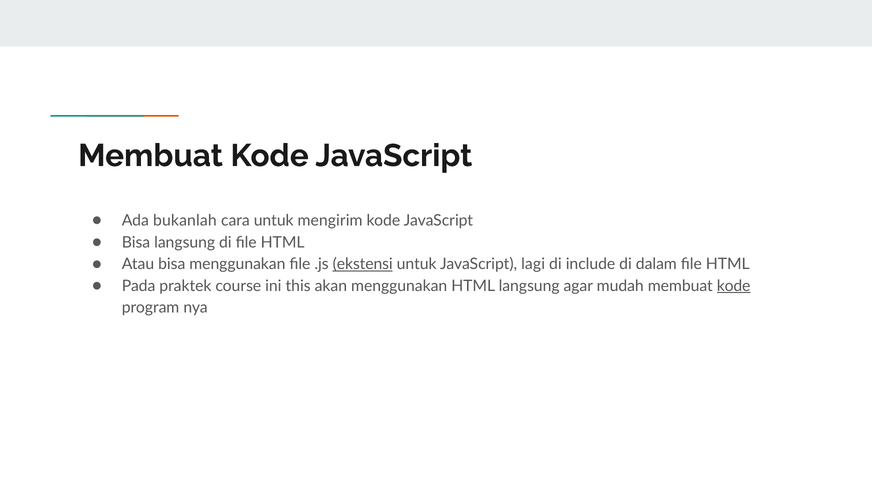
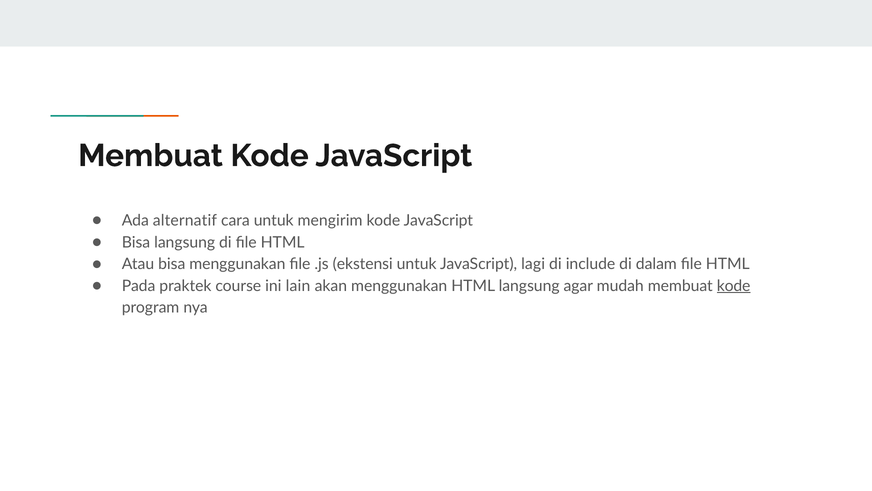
bukanlah: bukanlah -> alternatif (185, 220)
ekstensi underline: present -> none (363, 264)
this: this -> lain (298, 286)
